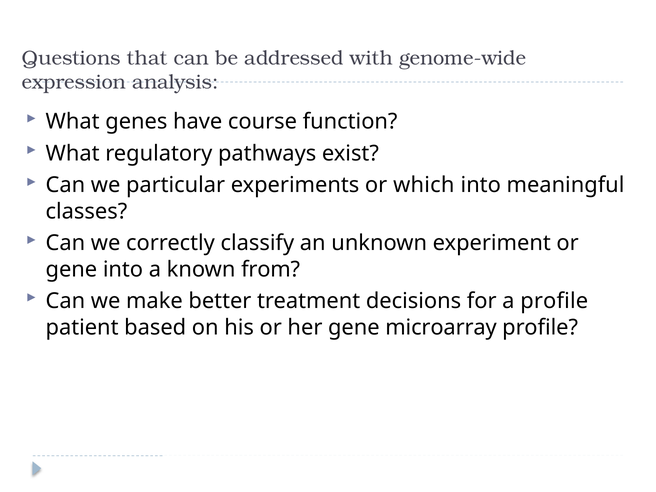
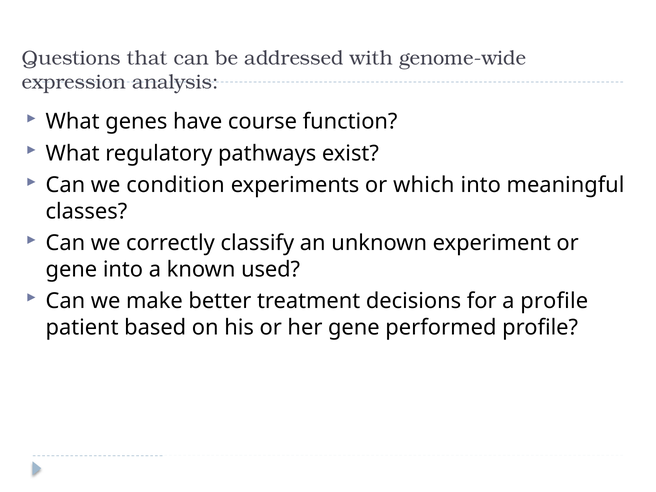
particular: particular -> condition (175, 185)
from: from -> used (271, 269)
microarray: microarray -> performed (441, 327)
